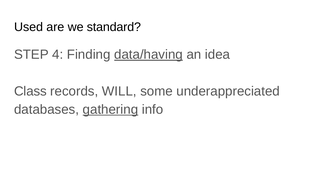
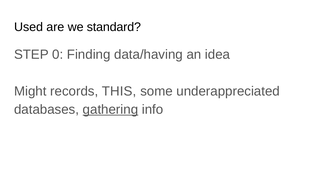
4: 4 -> 0 (58, 55)
data/having underline: present -> none (148, 55)
Class: Class -> Might (30, 91)
WILL: WILL -> THIS (119, 91)
